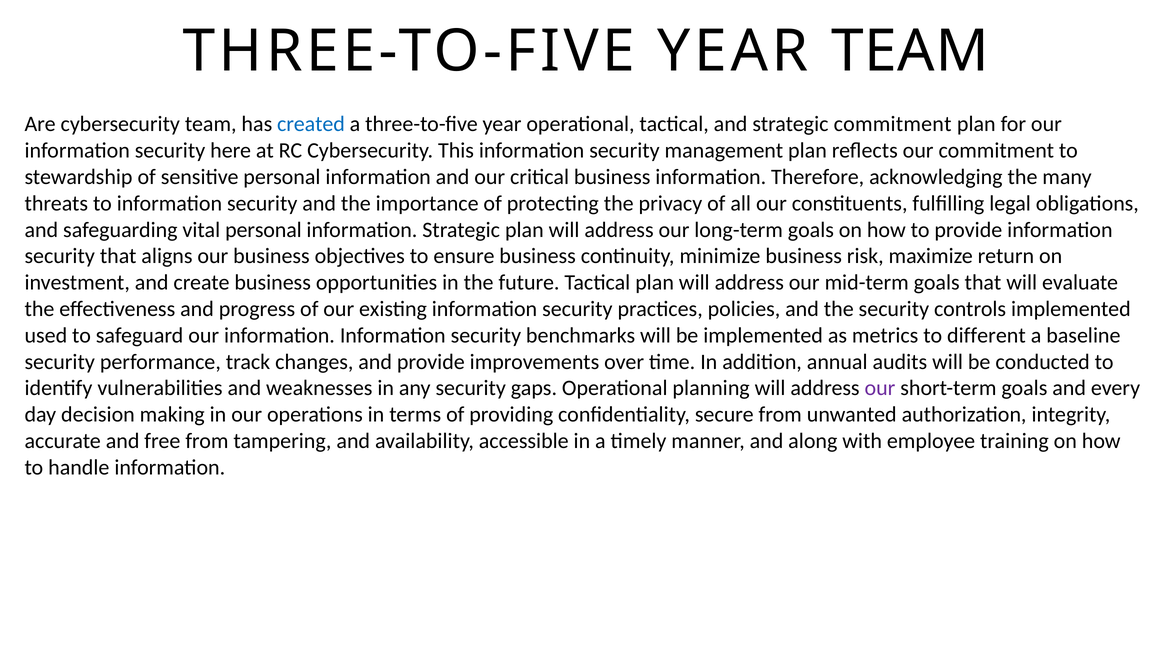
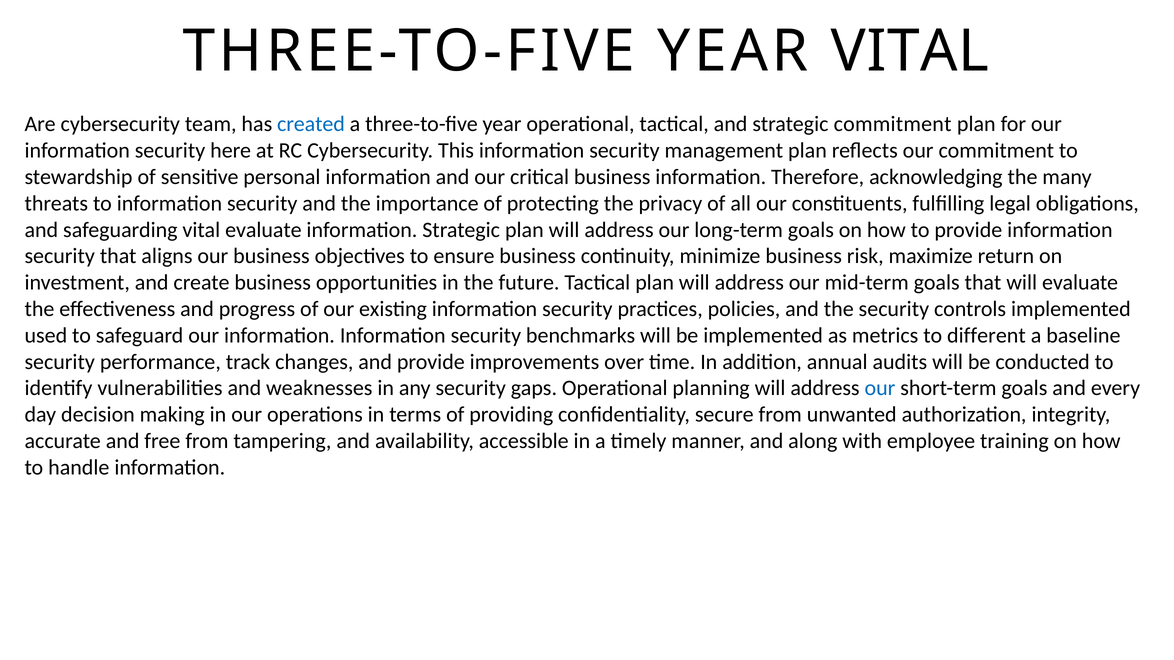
YEAR TEAM: TEAM -> VITAL (910, 52)
vital personal: personal -> evaluate (263, 230)
our colour: purple -> blue (880, 388)
